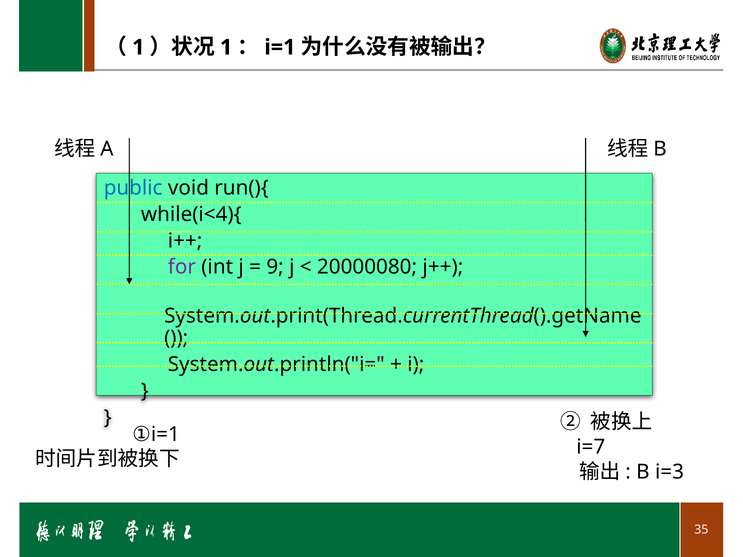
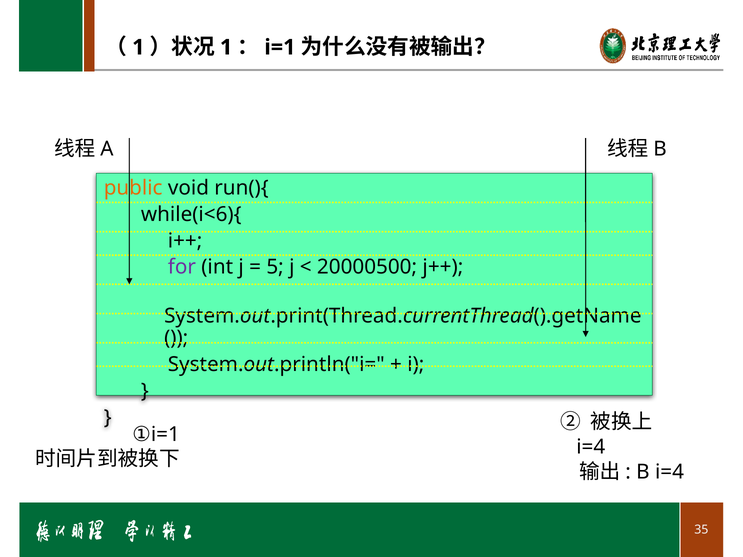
public colour: blue -> orange (133, 188)
while(i<4){: while(i<4){ -> while(i<6){ (191, 214)
9: 9 -> 5 (275, 267)
20000080: 20000080 -> 20000500 (367, 267)
i=7: i=7 -> i=4 (591, 447)
B i=3: i=3 -> i=4 (670, 472)
